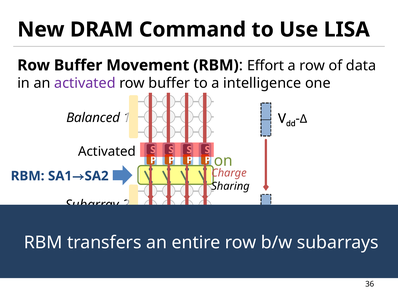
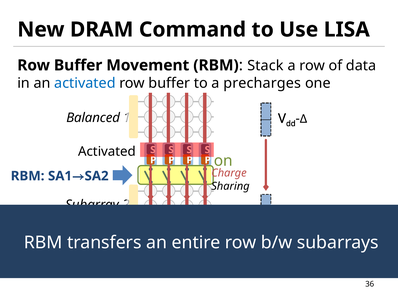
Effort: Effort -> Stack (265, 66)
activated colour: purple -> blue (85, 83)
intelligence: intelligence -> precharges (262, 83)
